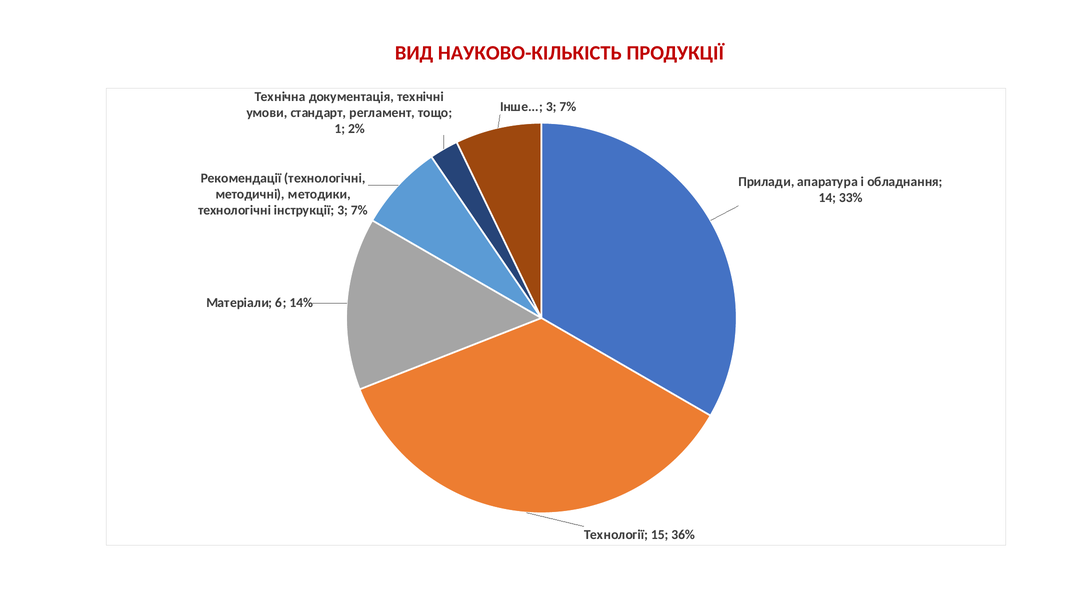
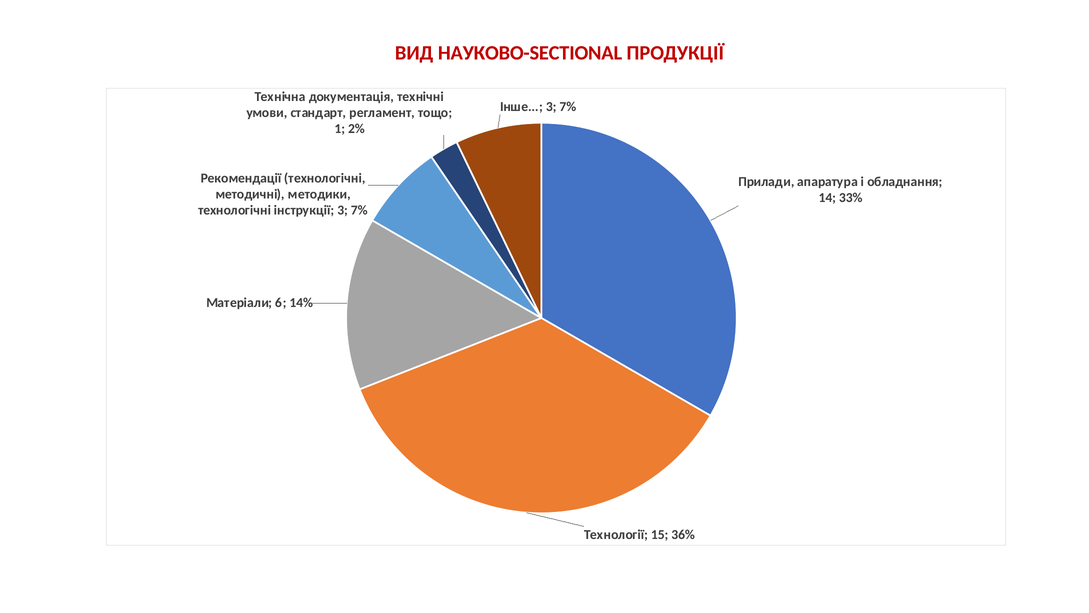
НАУКОВО-КІЛЬКІСТЬ: НАУКОВО-КІЛЬКІСТЬ -> НАУКОВО-SECTIONAL (530, 53)
